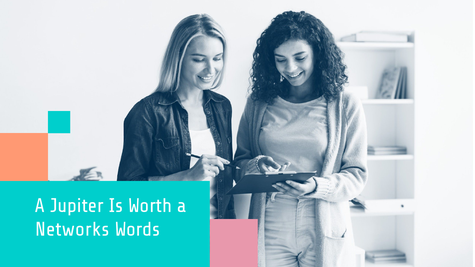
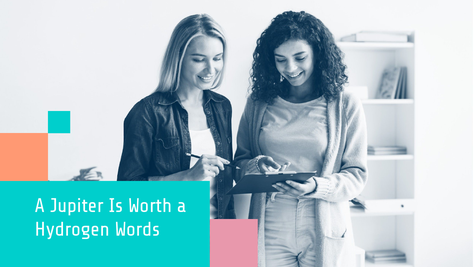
Networks: Networks -> Hydrogen (72, 230)
